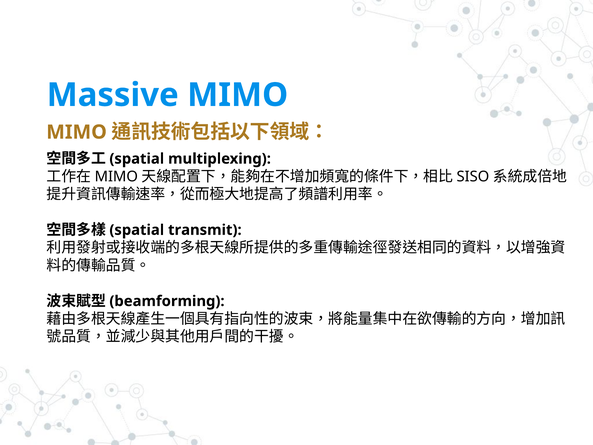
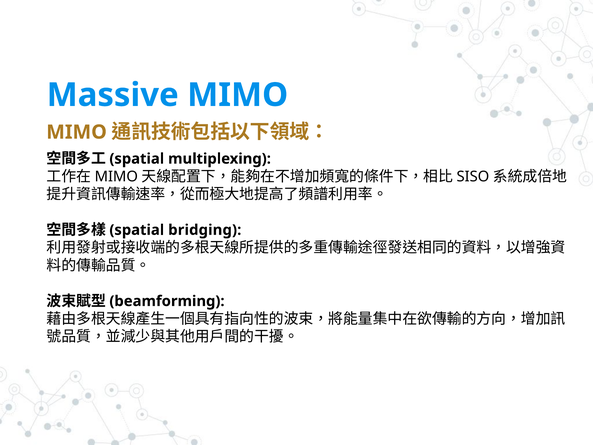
transmit: transmit -> bridging (205, 230)
